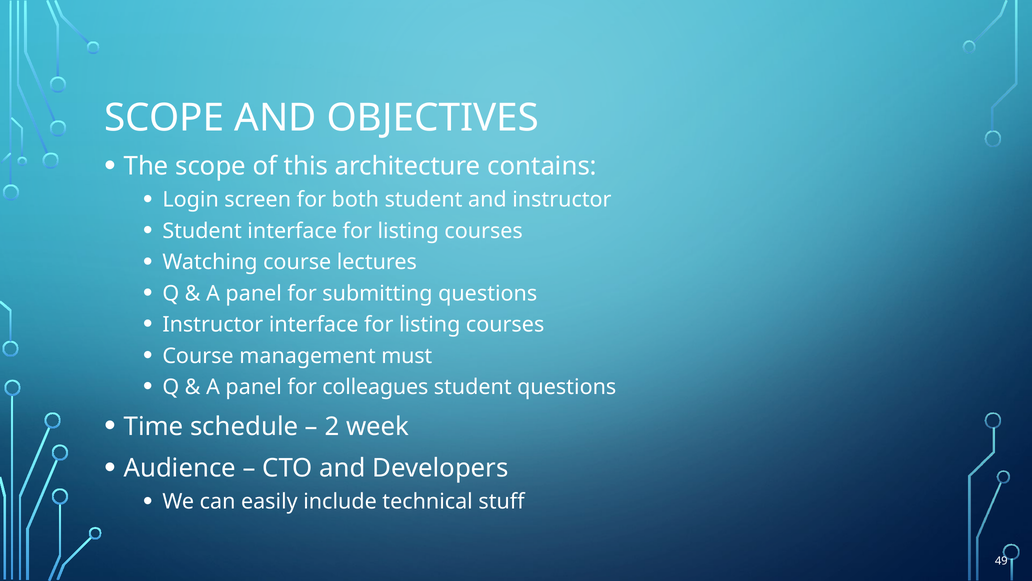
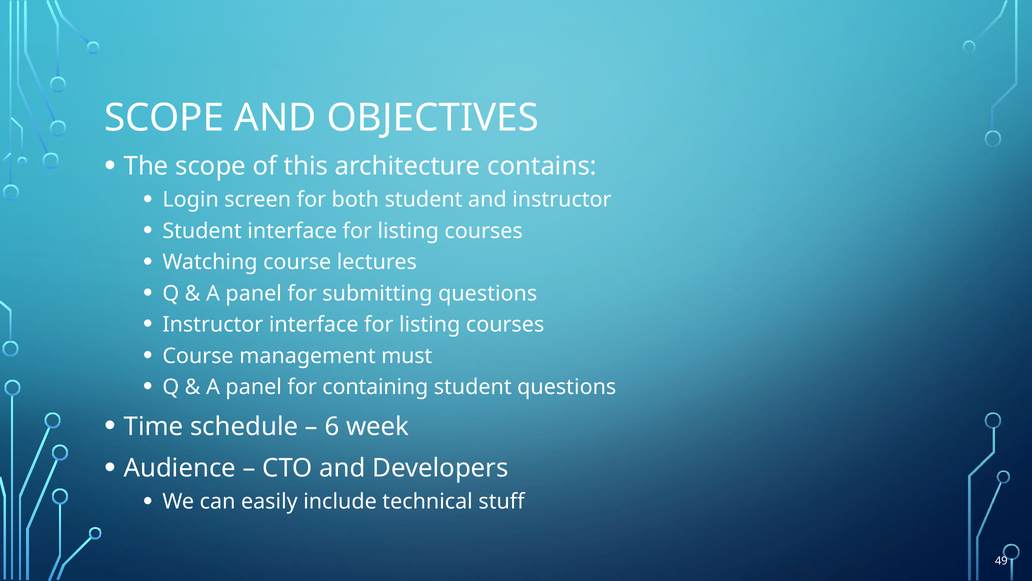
colleagues: colleagues -> containing (375, 387)
2: 2 -> 6 (332, 426)
